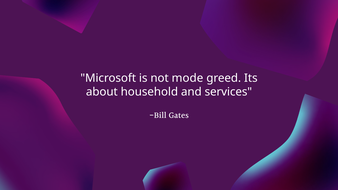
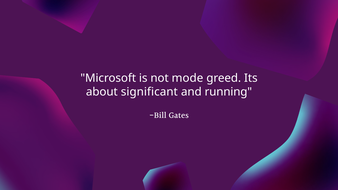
household: household -> significant (149, 92)
services: services -> running (228, 92)
